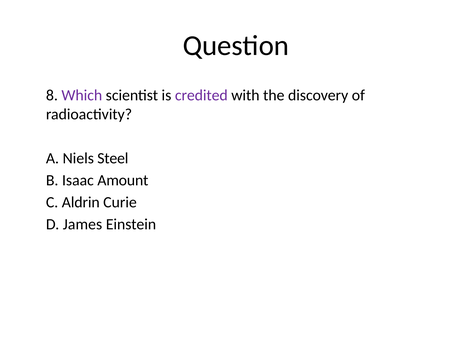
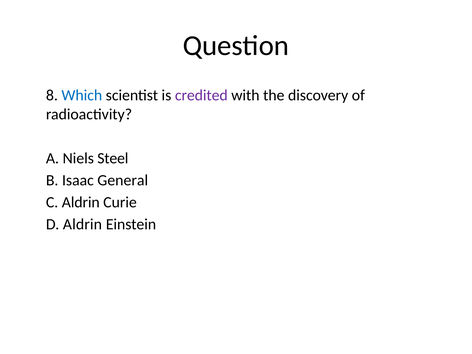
Which colour: purple -> blue (82, 95)
Amount: Amount -> General (123, 180)
D James: James -> Aldrin (82, 224)
